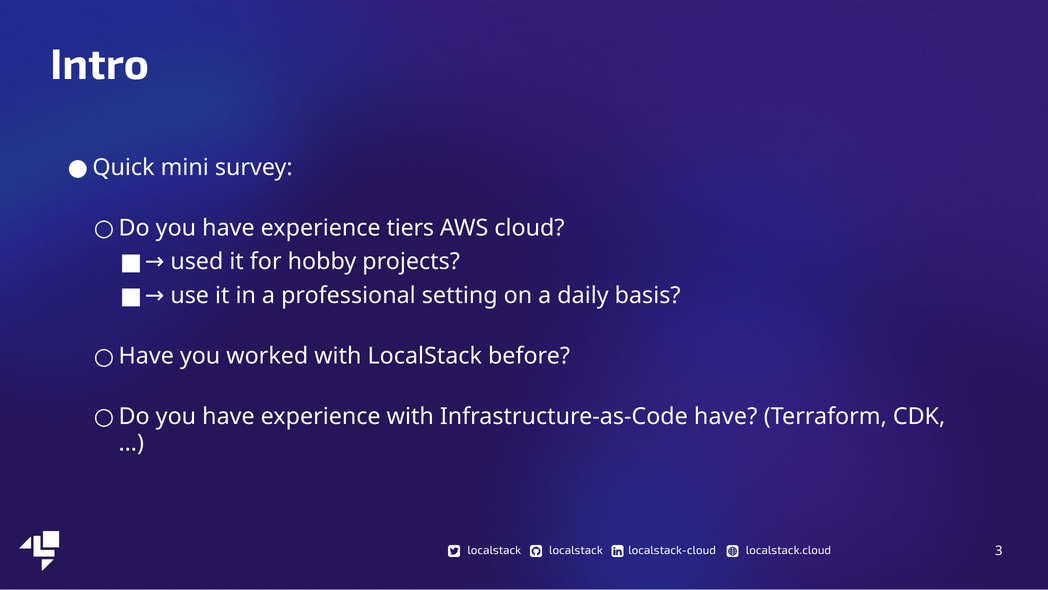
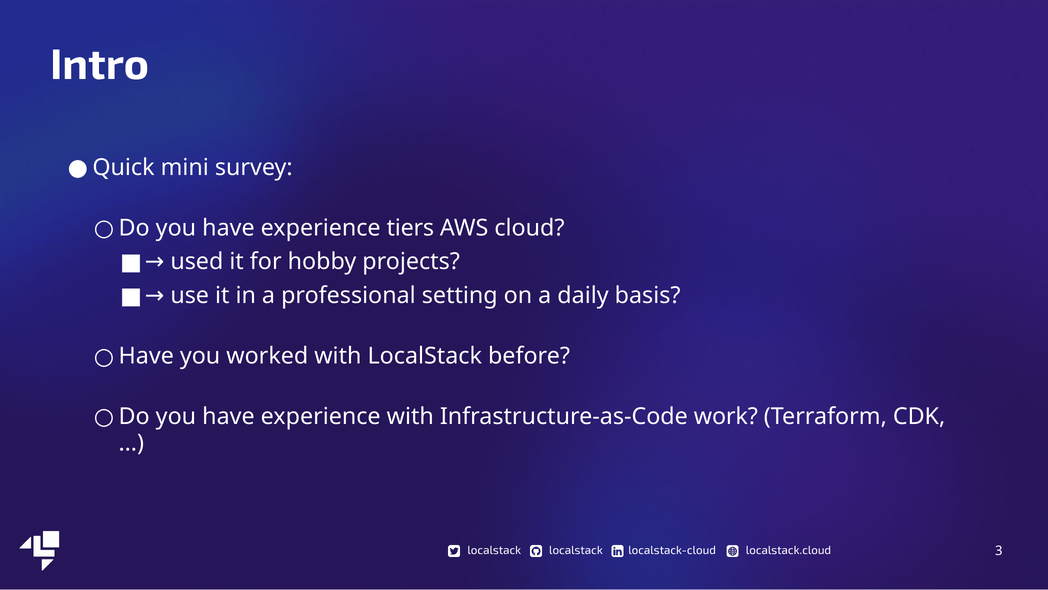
Infrastructure-as-Code have: have -> work (726, 416)
